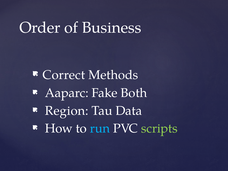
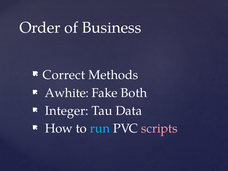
Aaparc: Aaparc -> Awhite (67, 93)
Region: Region -> Integer (67, 111)
scripts colour: light green -> pink (159, 128)
